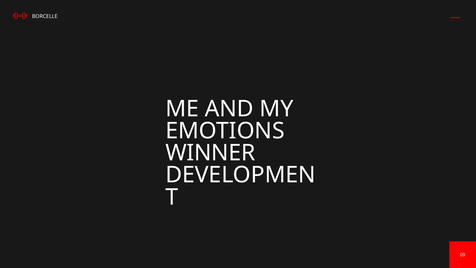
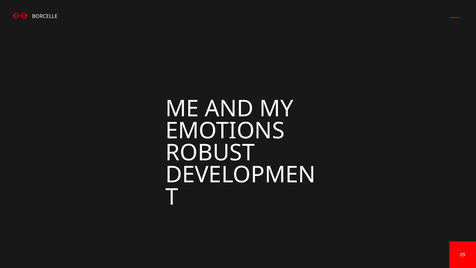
WINNER: WINNER -> ROBUST (210, 153)
